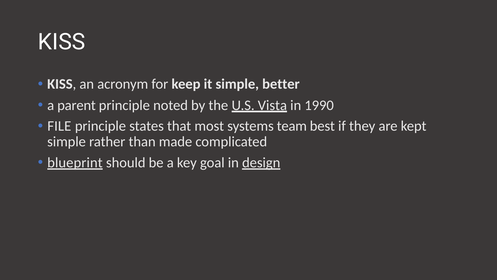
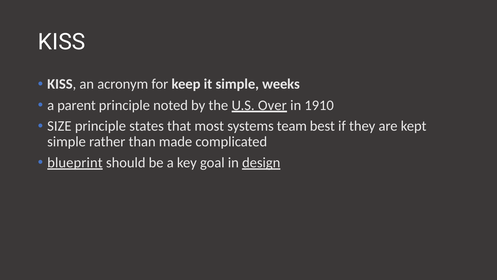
better: better -> weeks (281, 84)
Vista: Vista -> Over (272, 105)
1990: 1990 -> 1910 (319, 105)
FILE: FILE -> SIZE (59, 126)
